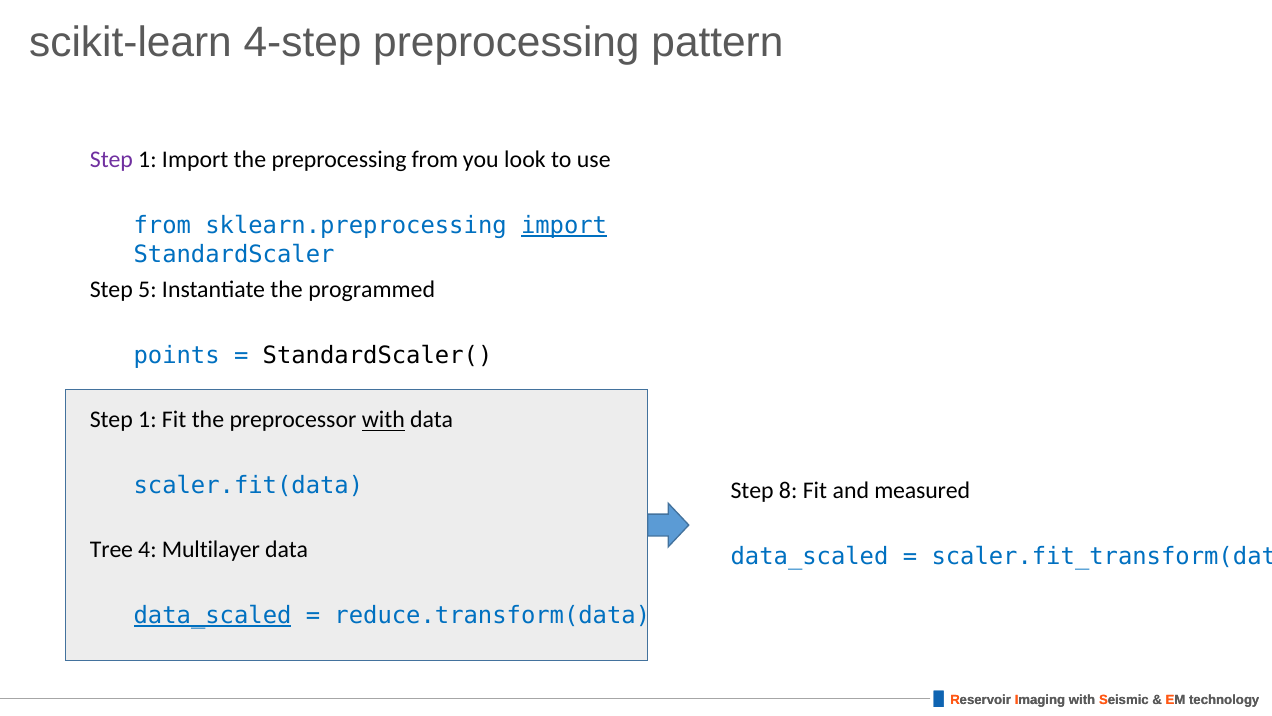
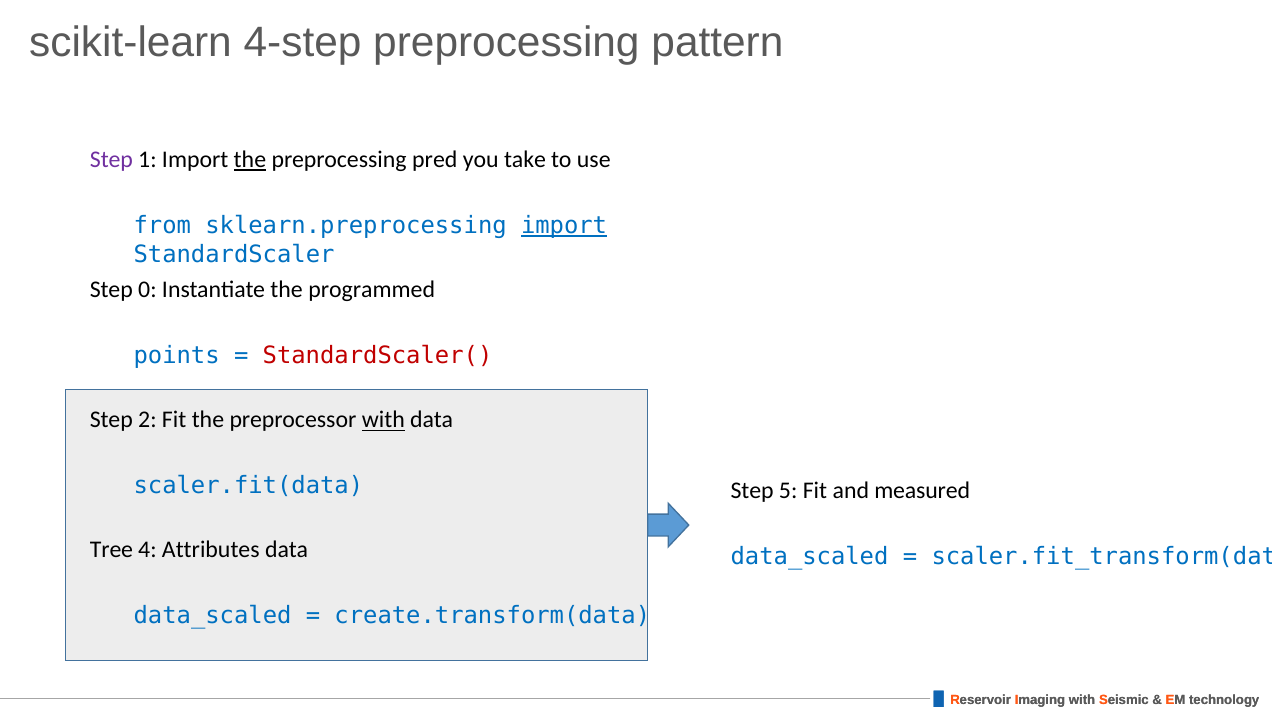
the underline: none -> present (250, 160)
preprocessing from: from -> pred (435, 160)
look: look -> take (525, 160)
5: 5 -> 0 (147, 290)
StandardScaler( colour: black -> red (378, 356)
1: 1 -> 2 (147, 420)
8: 8 -> 5 (788, 491)
Multilayer: Multilayer -> Attributes (211, 550)
data_scaled underline: present -> none (213, 615)
reduce.transform(data: reduce.transform(data -> create.transform(data (492, 615)
